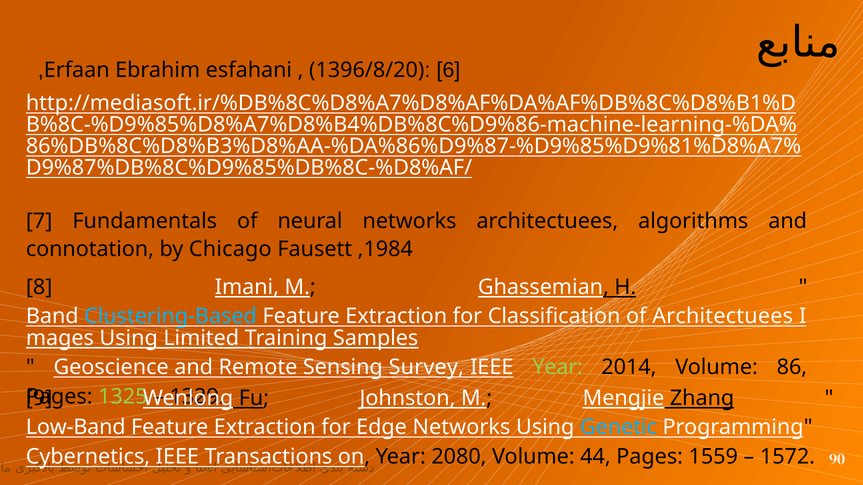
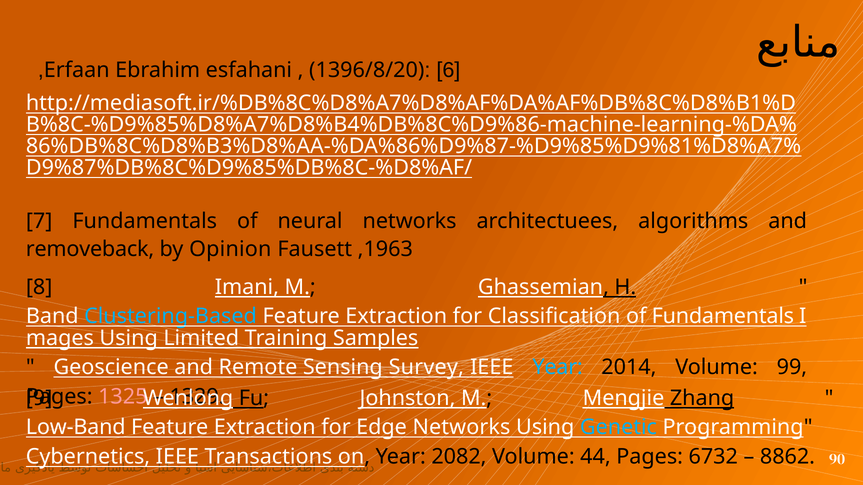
connotation: connotation -> removeback (90, 249)
Chicago: Chicago -> Opinion (230, 249)
,1984: ,1984 -> ,1963 (385, 249)
of Architectuees: Architectuees -> Fundamentals (723, 317)
Year colour: light green -> light blue (558, 368)
86: 86 -> 99 (792, 368)
1325 colour: light green -> pink (123, 397)
2080: 2080 -> 2082 (459, 457)
1559: 1559 -> 6732 (713, 457)
1572: 1572 -> 8862 (787, 457)
